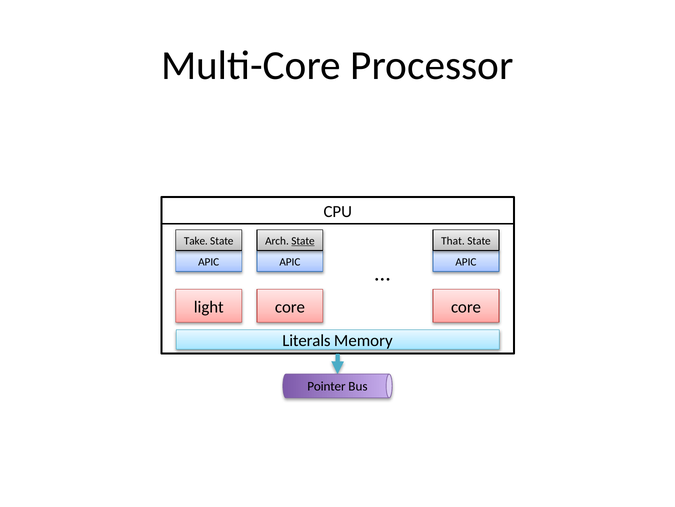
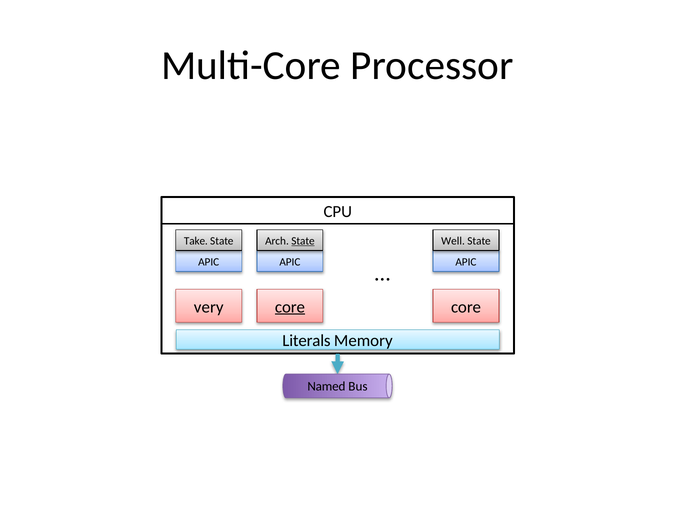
That: That -> Well (453, 241)
light: light -> very (209, 306)
core underline: none -> present (290, 306)
Pointer: Pointer -> Named (326, 386)
